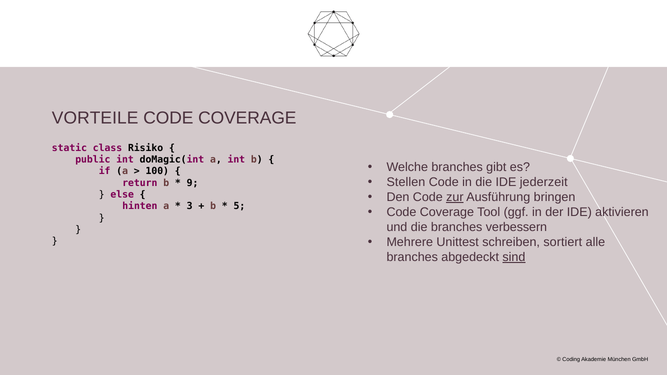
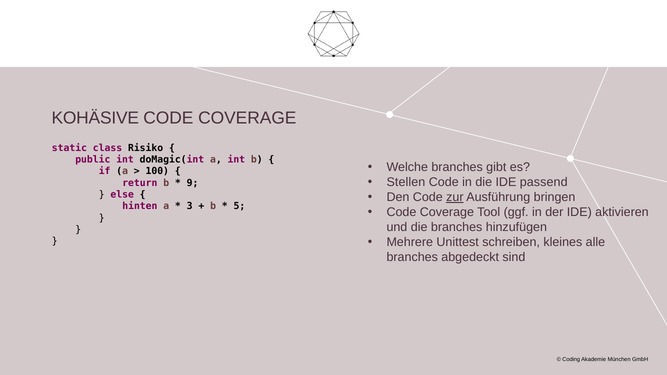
VORTEILE: VORTEILE -> KOHÄSIVE (95, 118)
jederzeit: jederzeit -> passend (544, 182)
verbessern: verbessern -> hinzufügen (516, 227)
sortiert: sortiert -> kleines (563, 242)
sind underline: present -> none (514, 257)
